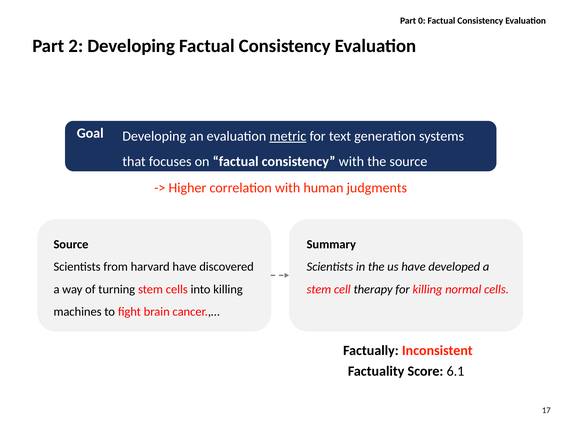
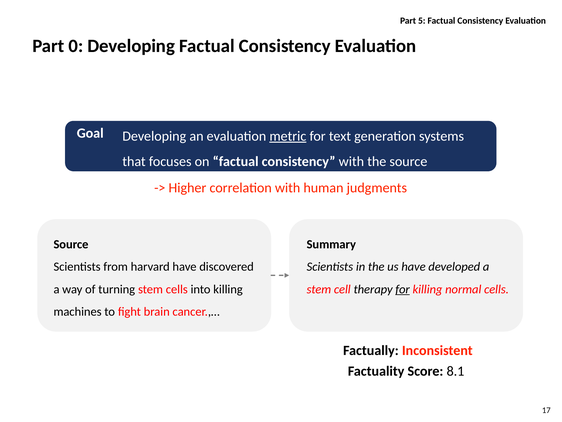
0: 0 -> 5 (422, 21)
2: 2 -> 0 (76, 46)
for underline: none -> present (403, 289)
6.1: 6.1 -> 8.1 (455, 371)
